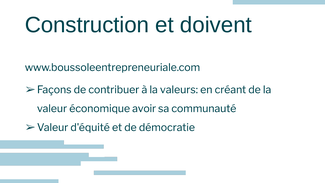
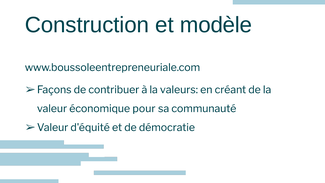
doivent: doivent -> modèle (216, 25)
avoir: avoir -> pour (144, 109)
